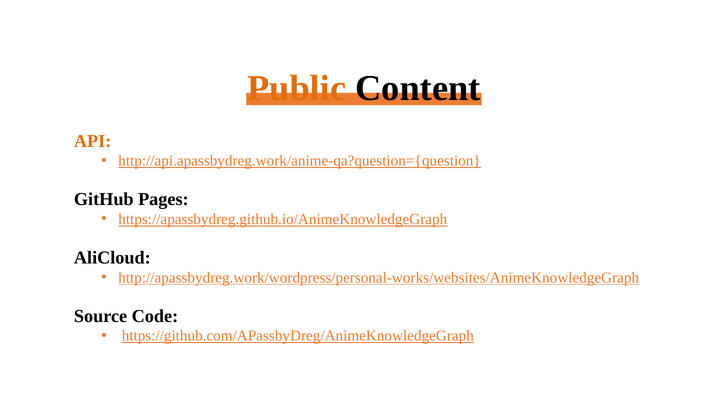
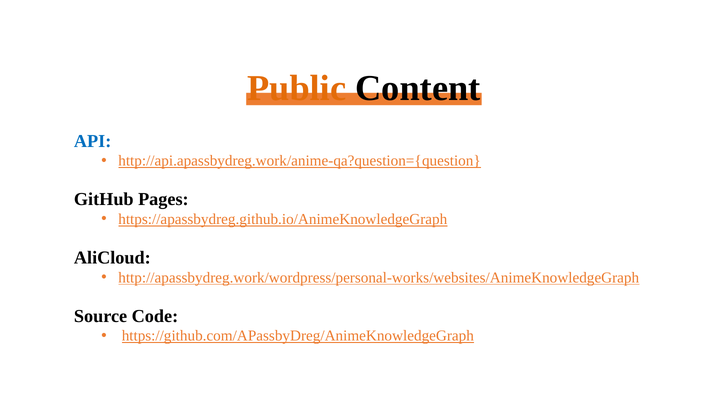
API colour: orange -> blue (93, 141)
